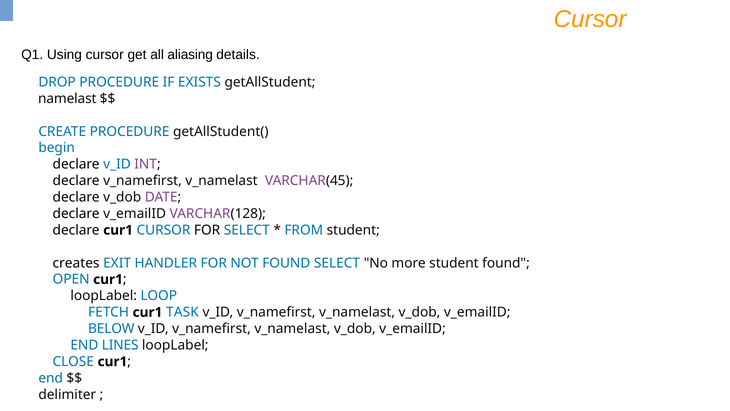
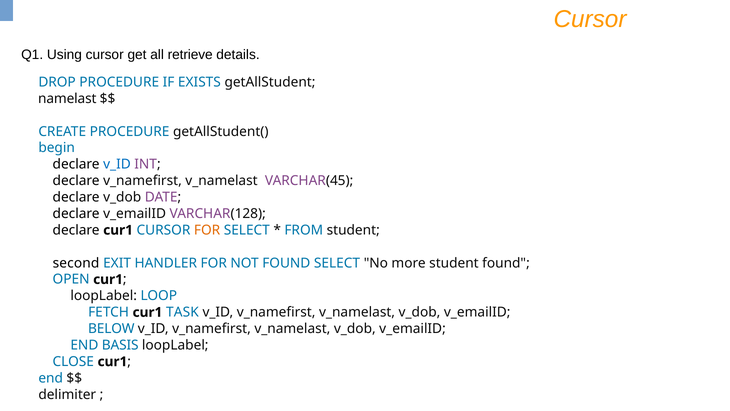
aliasing: aliasing -> retrieve (190, 54)
FOR colour: black -> orange (207, 230)
creates: creates -> second (76, 263)
LINES: LINES -> BASIS (120, 345)
